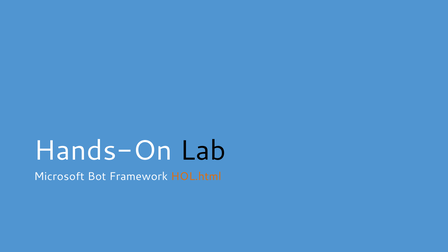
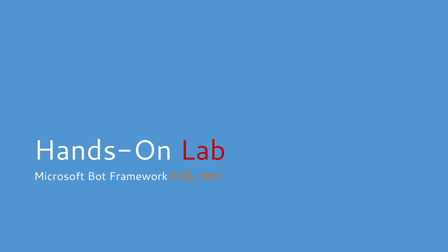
Lab colour: black -> red (203, 151)
